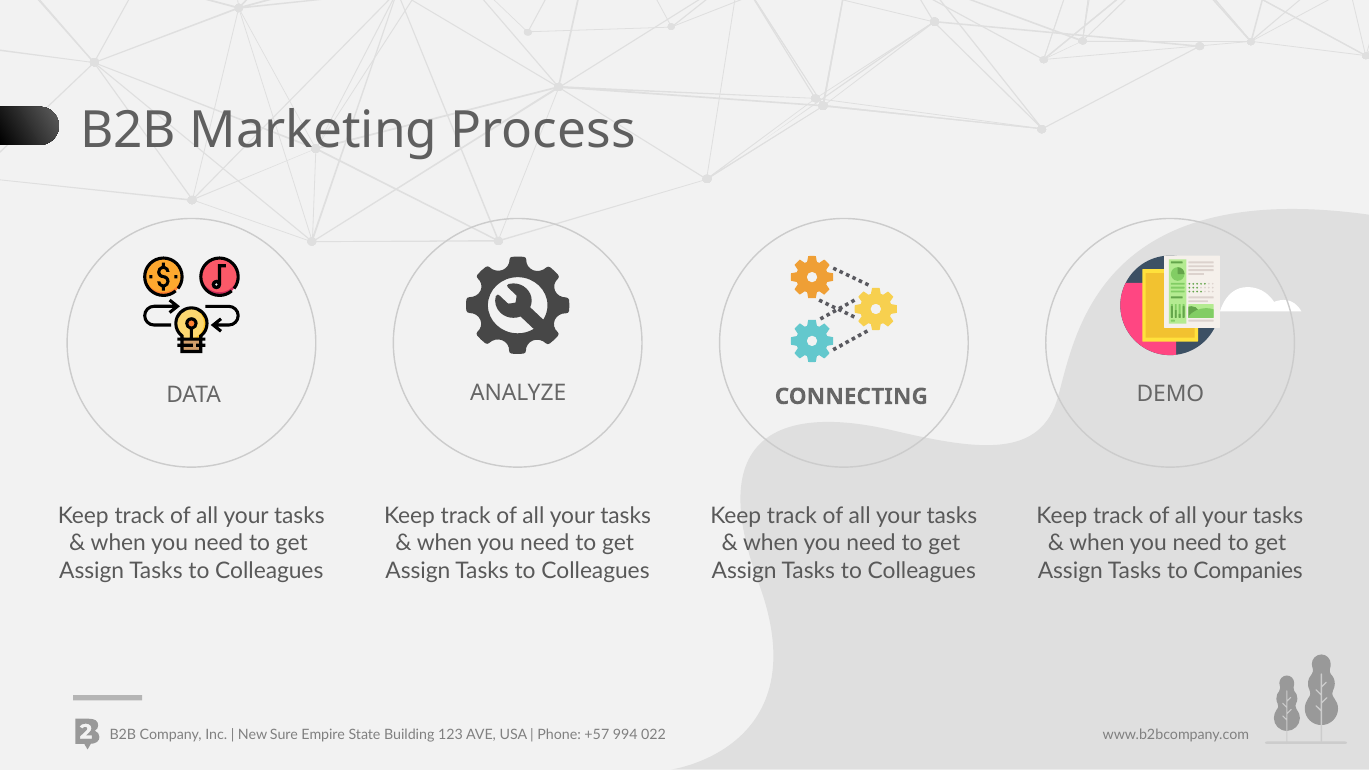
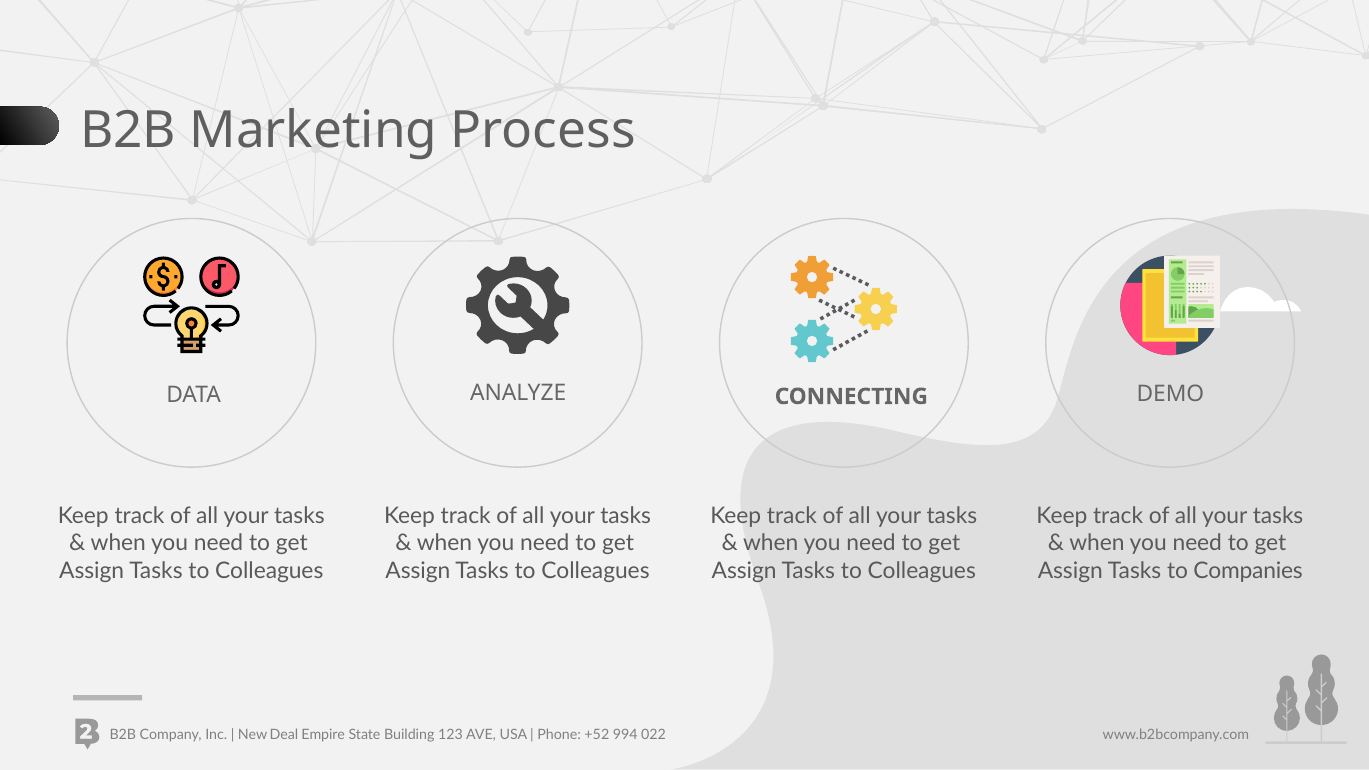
Sure: Sure -> Deal (284, 735)
+57: +57 -> +52 (597, 735)
